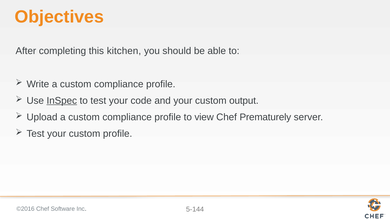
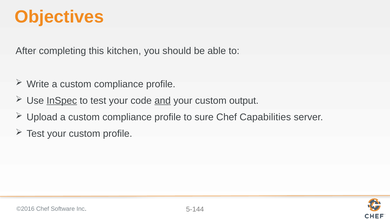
and underline: none -> present (163, 101)
view: view -> sure (204, 117)
Prematurely: Prematurely -> Capabilities (265, 117)
